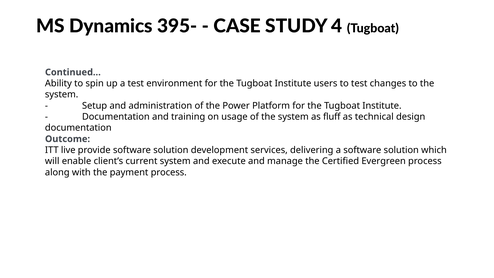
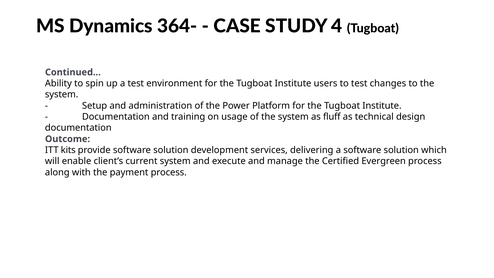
395-: 395- -> 364- (177, 26)
live: live -> kits (68, 150)
